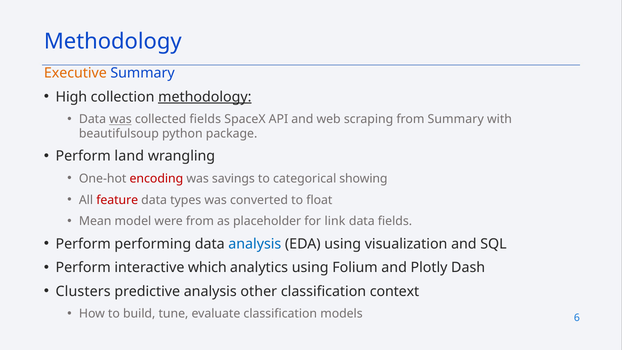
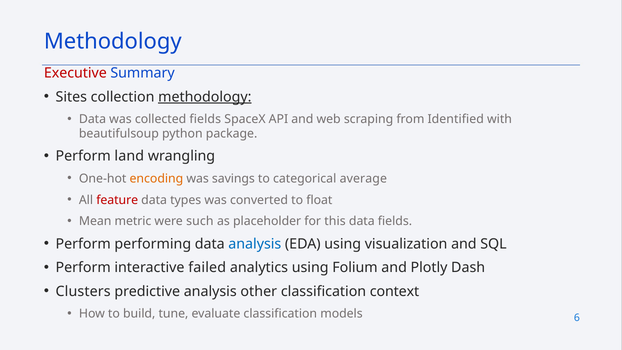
Executive colour: orange -> red (75, 73)
High: High -> Sites (71, 97)
was underline: present -> none (120, 119)
from Summary: Summary -> Identified (456, 119)
encoding colour: red -> orange (156, 179)
showing: showing -> average (363, 179)
model: model -> metric (133, 221)
were from: from -> such (200, 221)
link: link -> this (335, 221)
which: which -> failed (207, 268)
